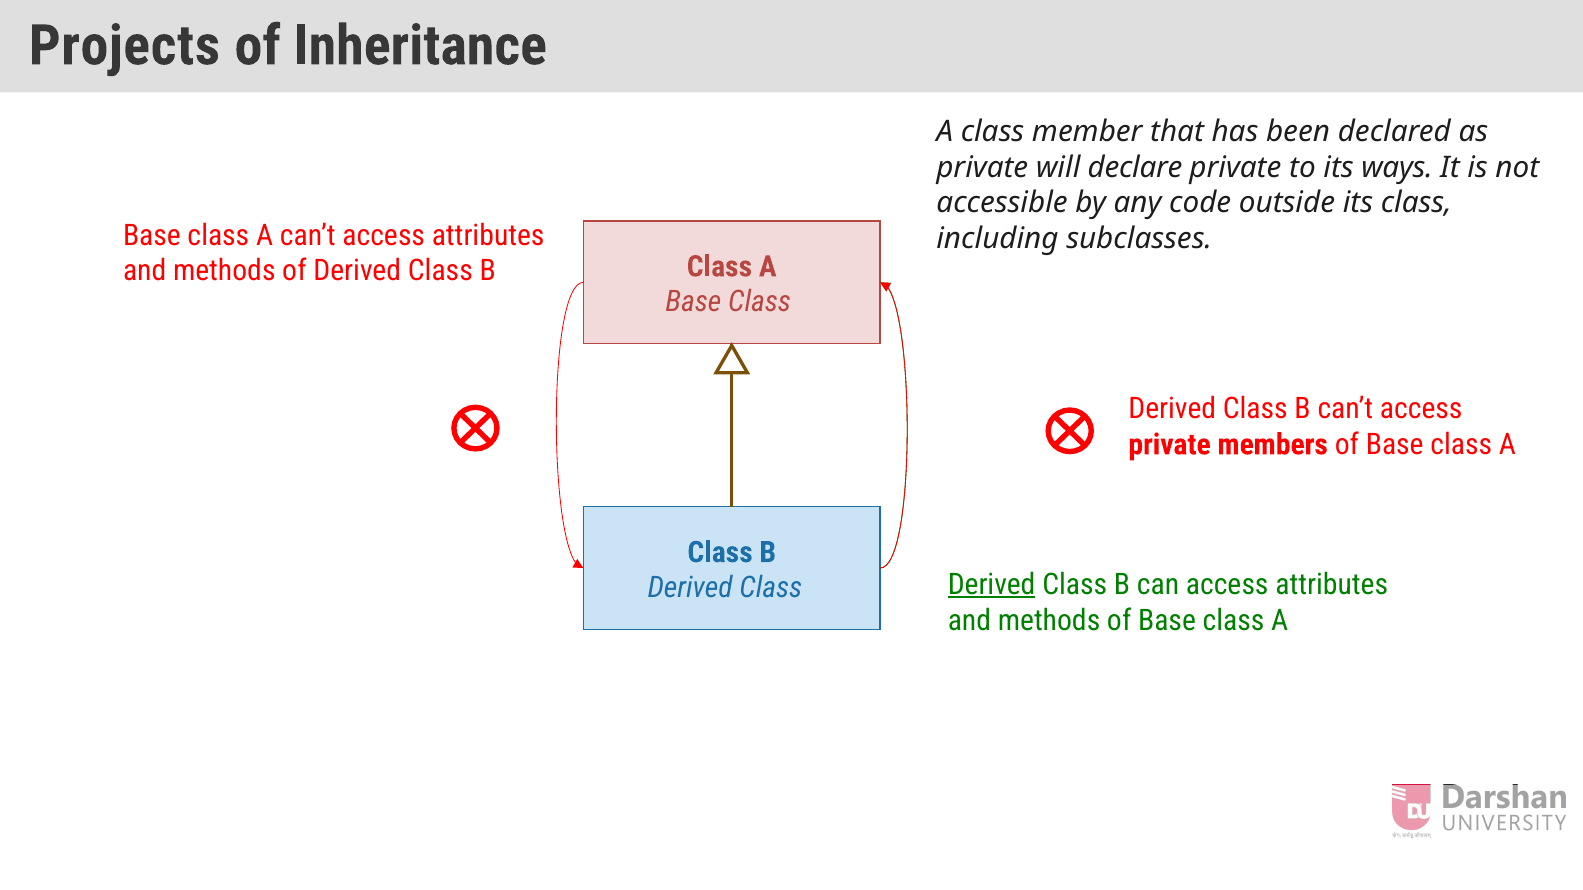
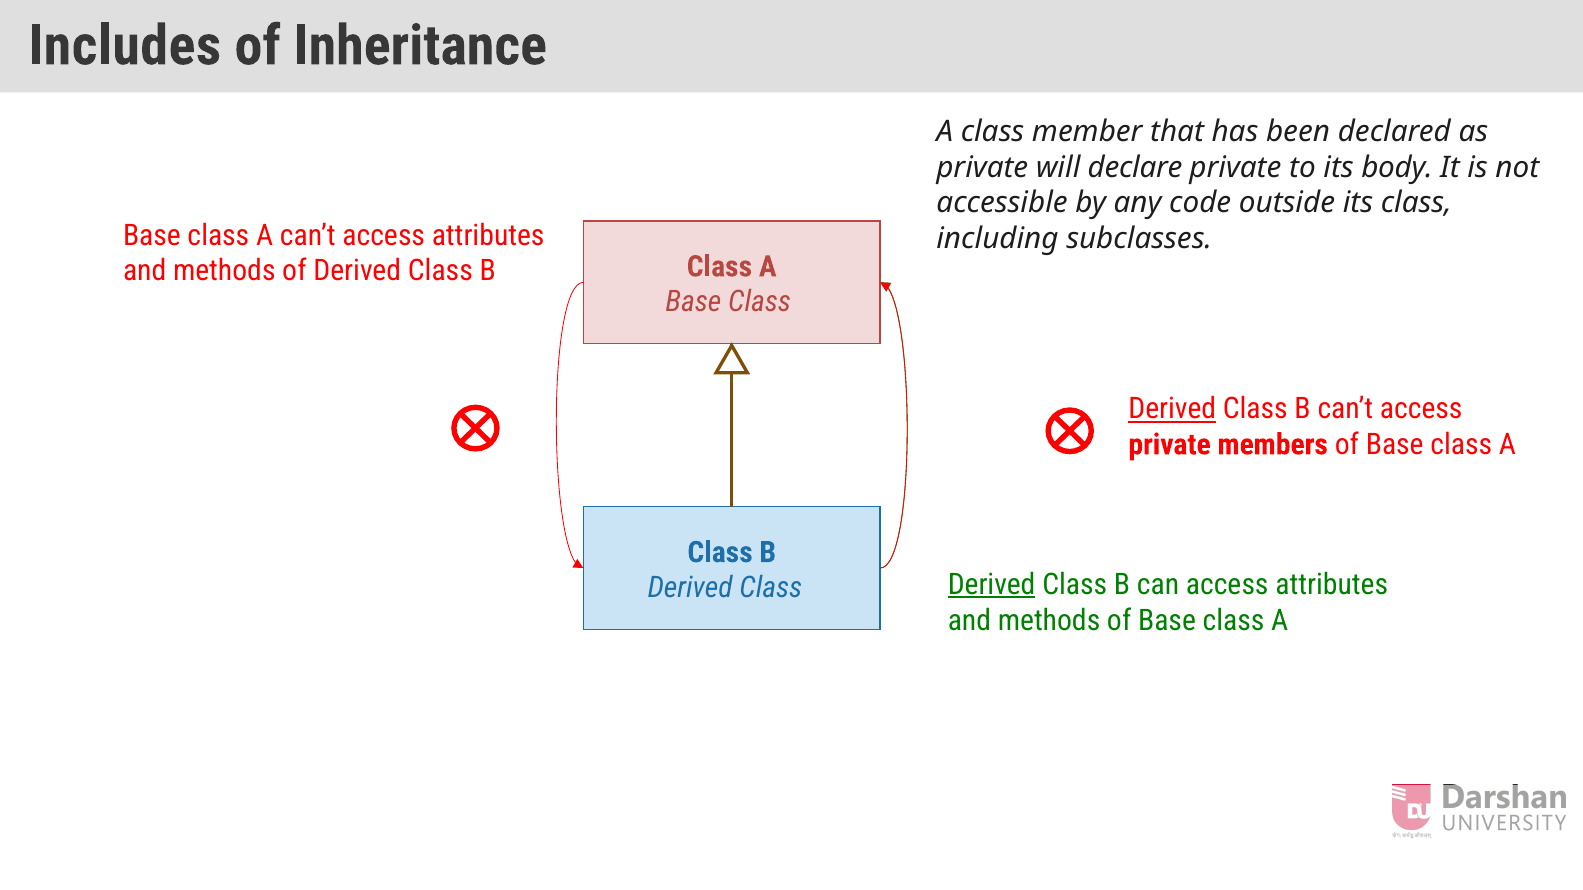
Projects: Projects -> Includes (125, 46)
ways: ways -> body (1397, 168)
Derived underline: none -> present (1172, 409)
